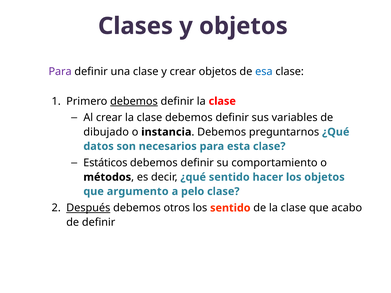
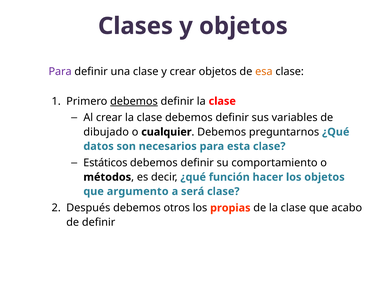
esa colour: blue -> orange (264, 72)
instancia: instancia -> cualquier (166, 132)
¿qué sentido: sentido -> función (229, 177)
pelo: pelo -> será (193, 192)
Después underline: present -> none (88, 208)
los sentido: sentido -> propias (230, 208)
